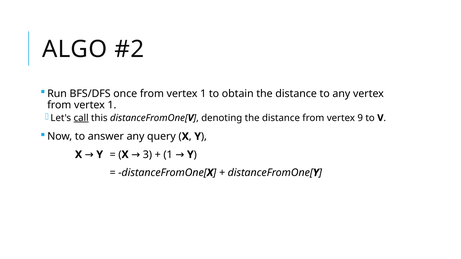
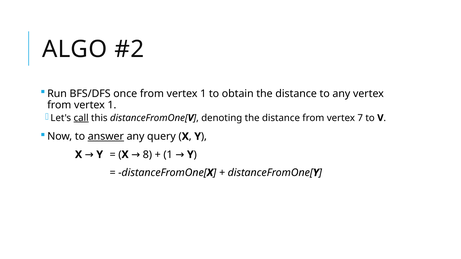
9: 9 -> 7 (360, 118)
answer underline: none -> present (106, 137)
3: 3 -> 8 (147, 155)
